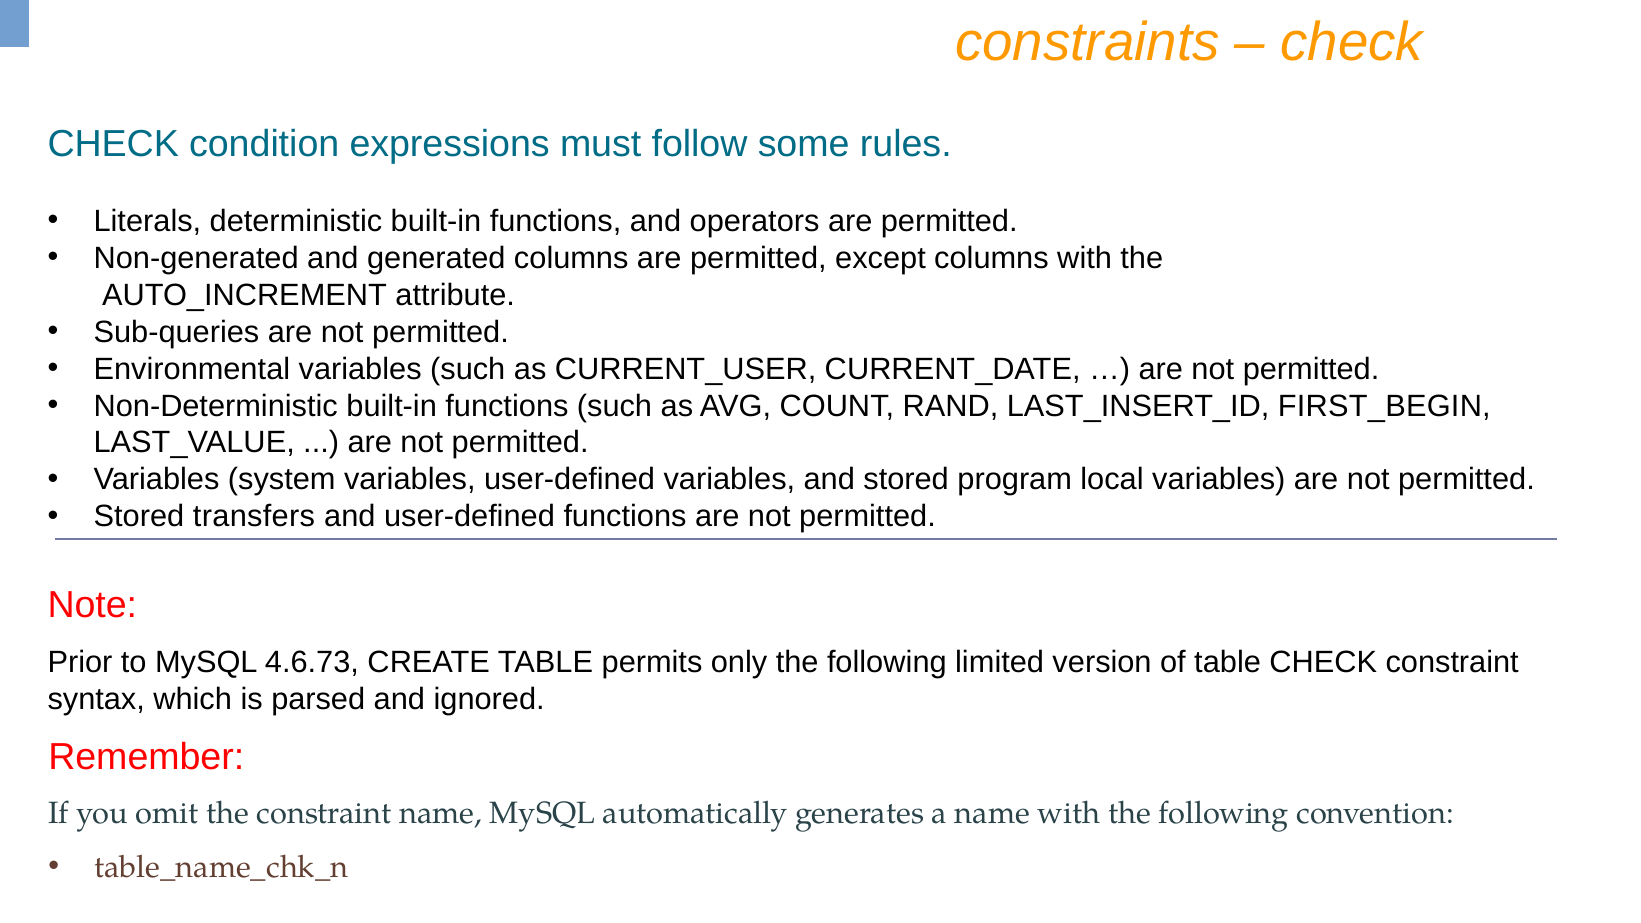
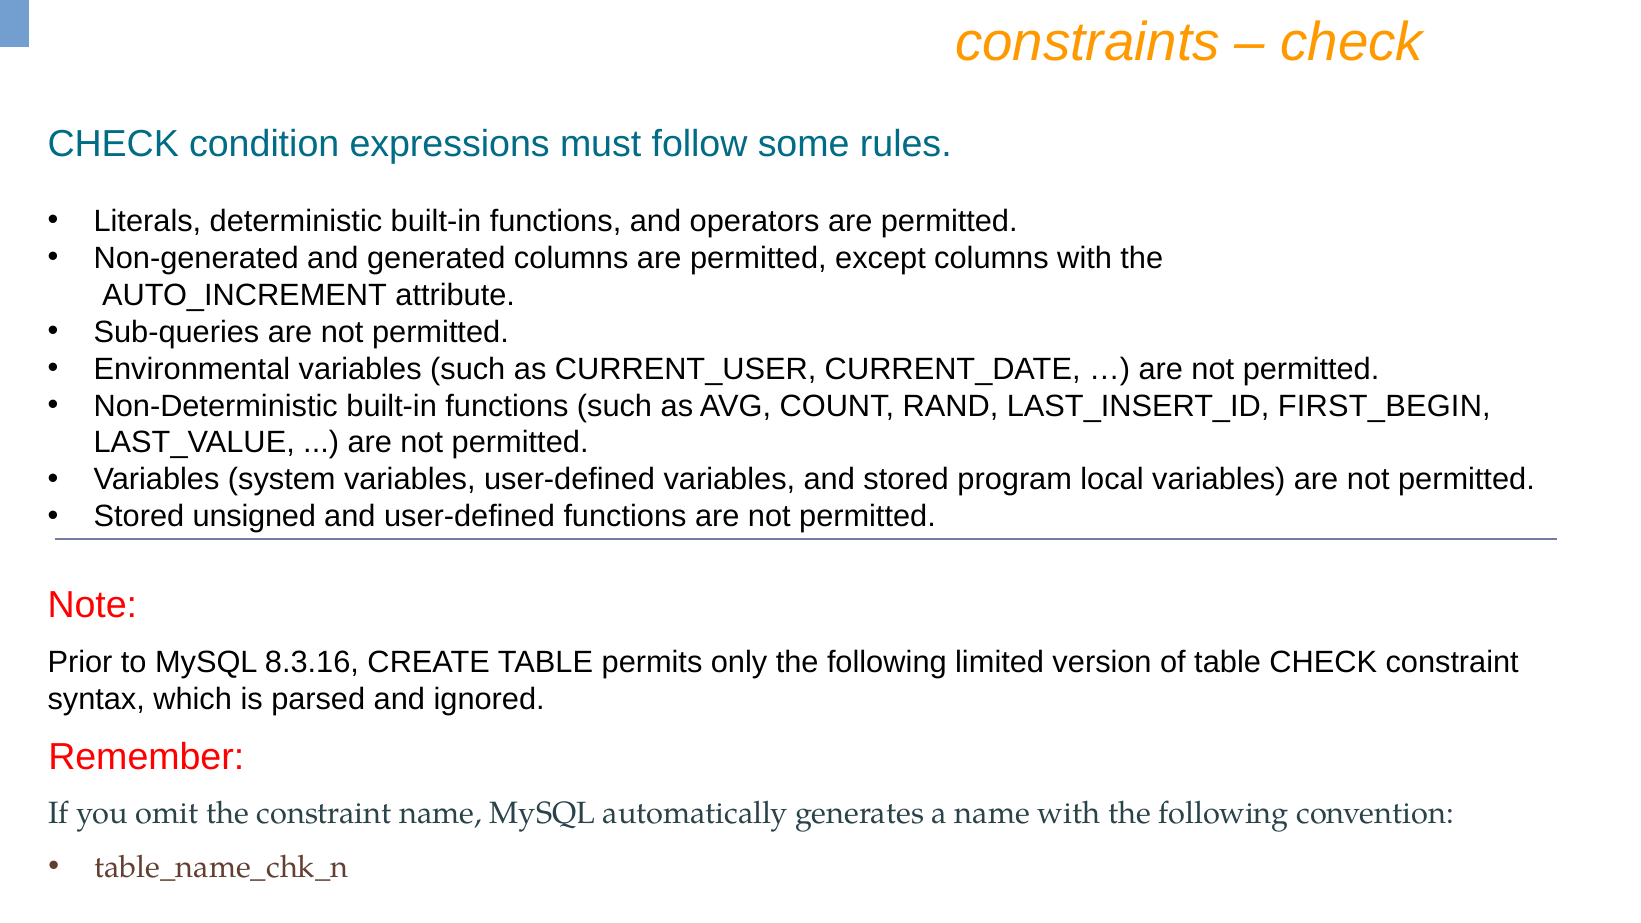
transfers: transfers -> unsigned (254, 517)
4.6.73: 4.6.73 -> 8.3.16 (312, 662)
